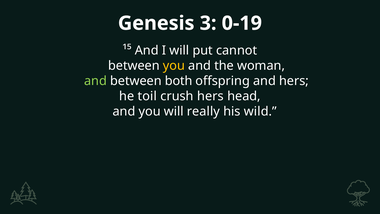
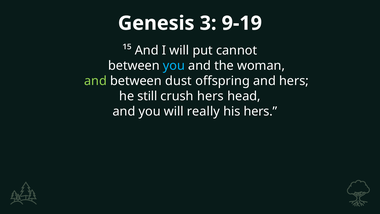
0-19: 0-19 -> 9-19 (242, 23)
you colour: yellow -> light blue (174, 66)
both: both -> dust (178, 81)
toil: toil -> still (147, 96)
his wild: wild -> hers (260, 111)
